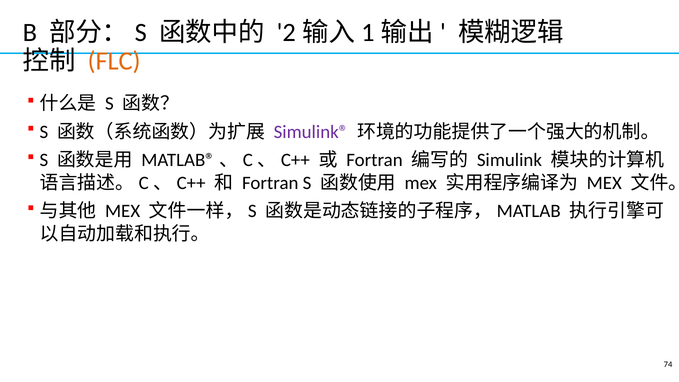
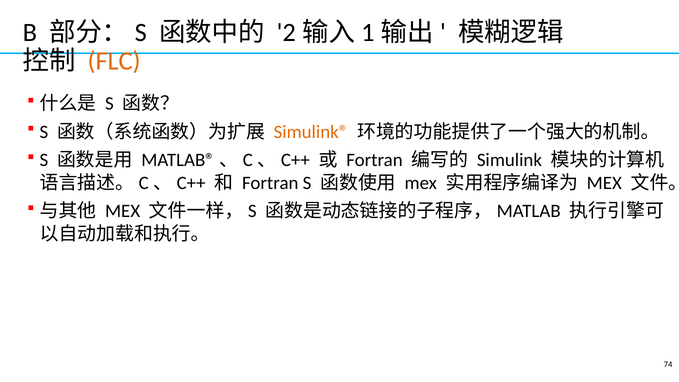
Simulink® colour: purple -> orange (311, 132)
